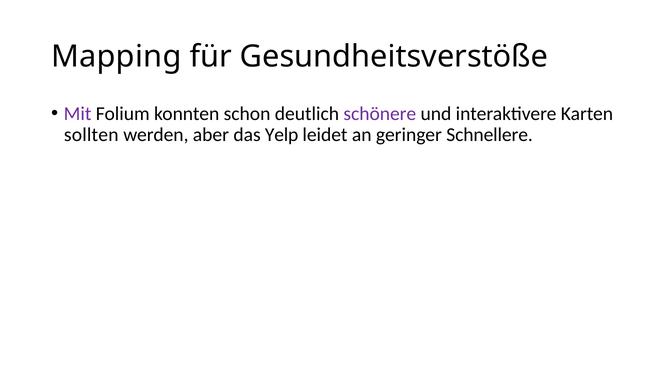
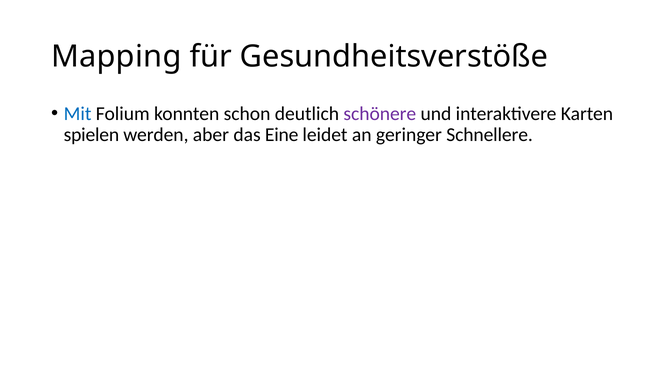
Mit colour: purple -> blue (78, 113)
sollten: sollten -> spielen (91, 135)
Yelp: Yelp -> Eine (282, 135)
